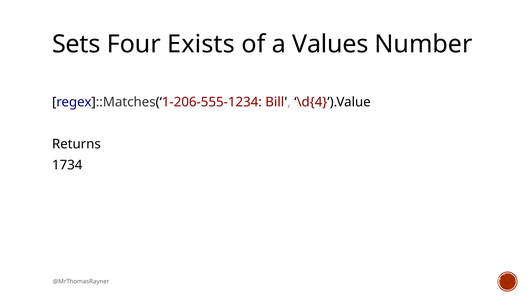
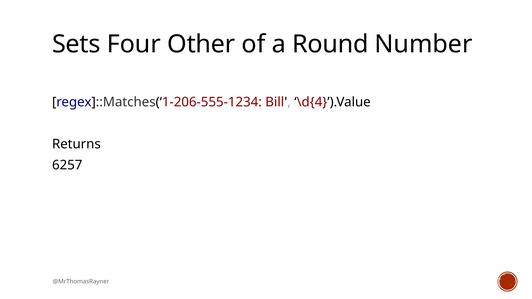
Exists: Exists -> Other (201, 44)
Values: Values -> Round (330, 44)
1734: 1734 -> 6257 (67, 165)
